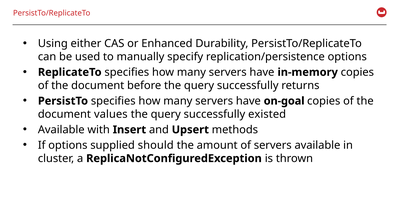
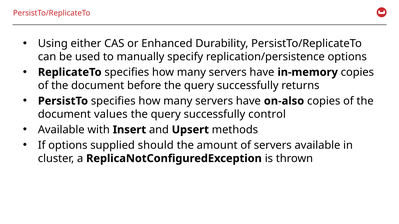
on-goal: on-goal -> on-also (284, 101)
existed: existed -> control (267, 114)
